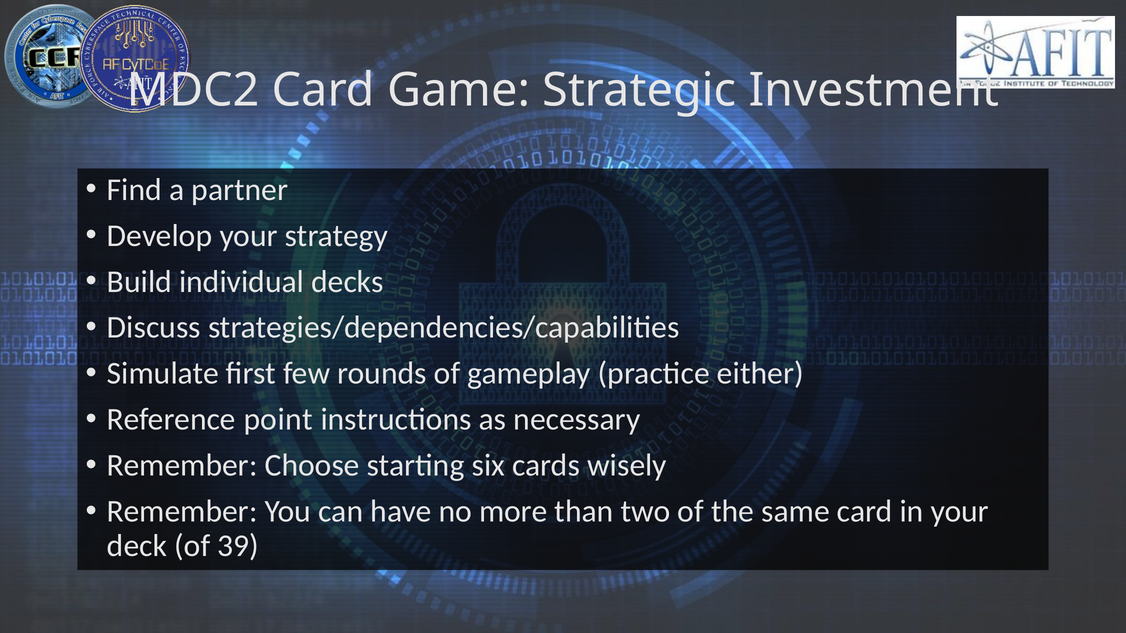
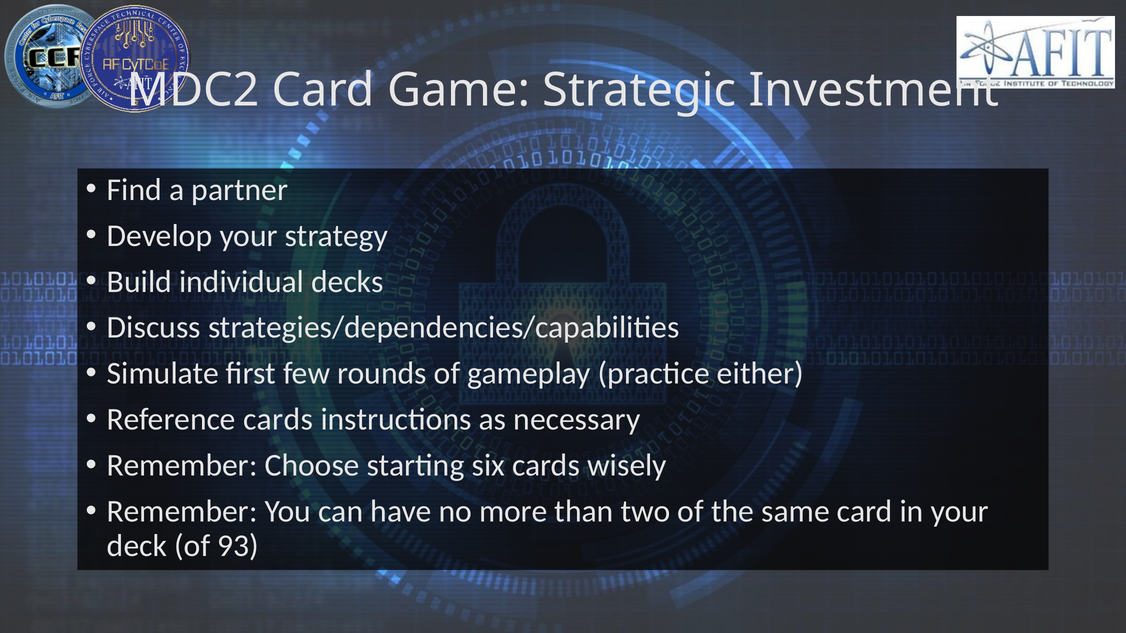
Reference point: point -> cards (278, 420)
39: 39 -> 93 (238, 546)
